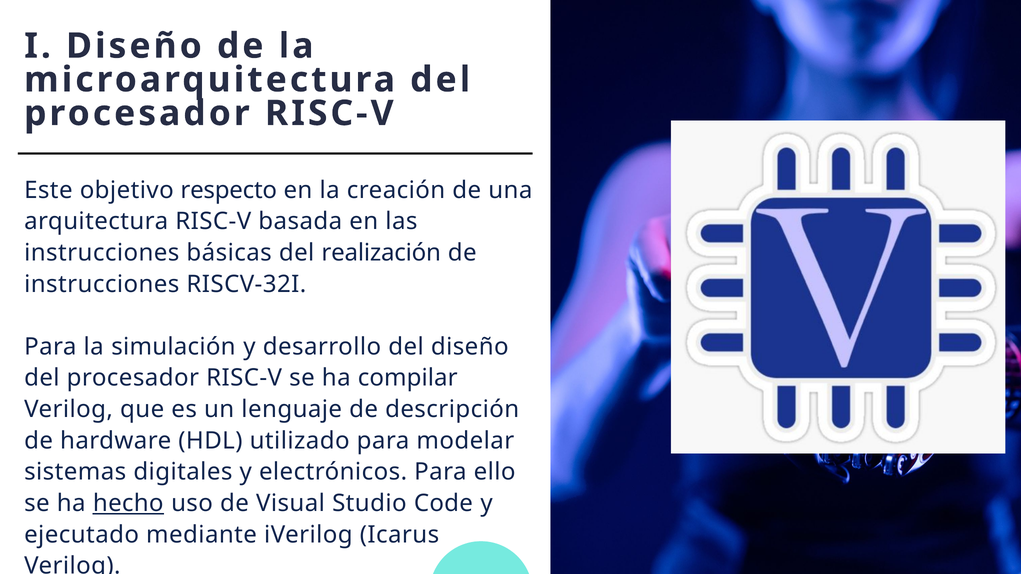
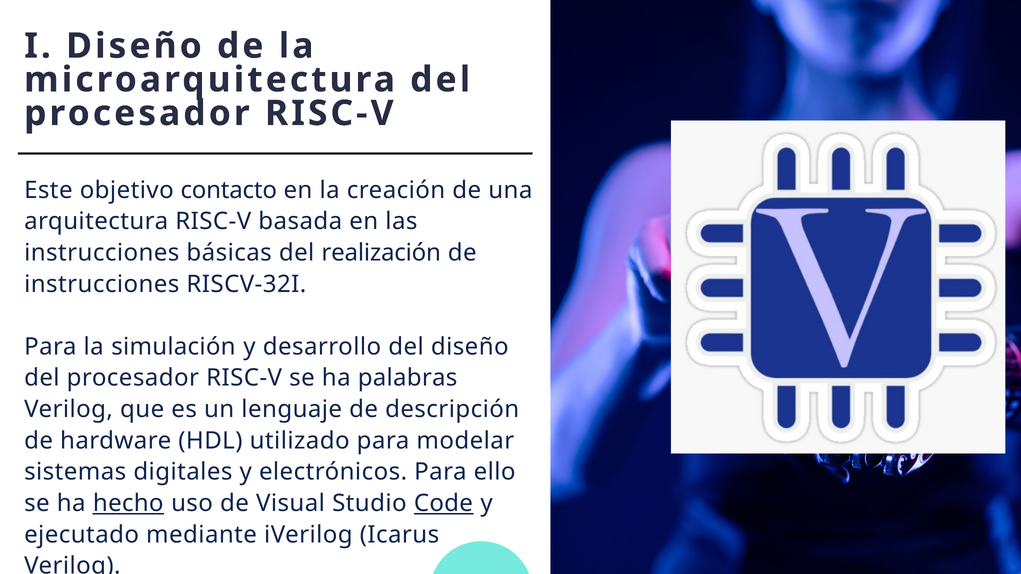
respecto: respecto -> contacto (229, 190)
compilar: compilar -> palabras (408, 378)
Code underline: none -> present (443, 504)
